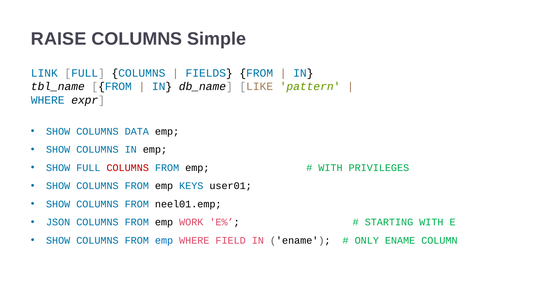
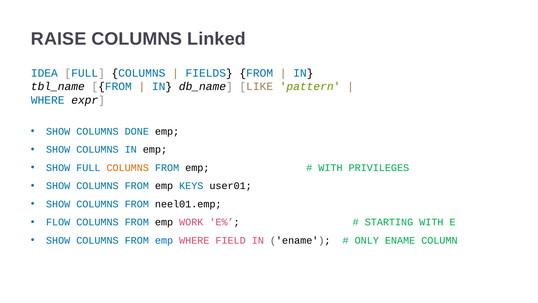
Simple: Simple -> Linked (217, 39)
LINK: LINK -> IDEA (44, 73)
DATA: DATA -> DONE (137, 131)
COLUMNS colour: red -> orange (128, 168)
JSON: JSON -> FLOW (58, 222)
